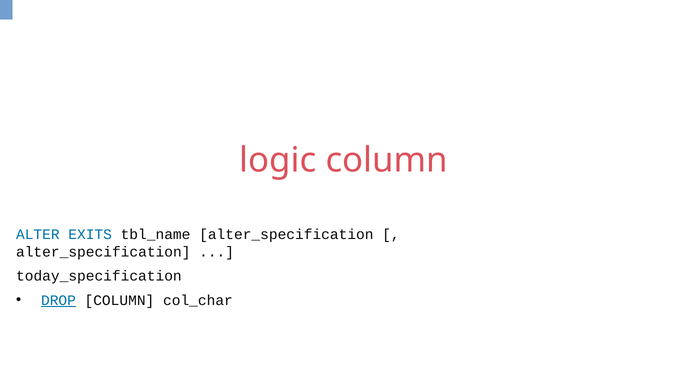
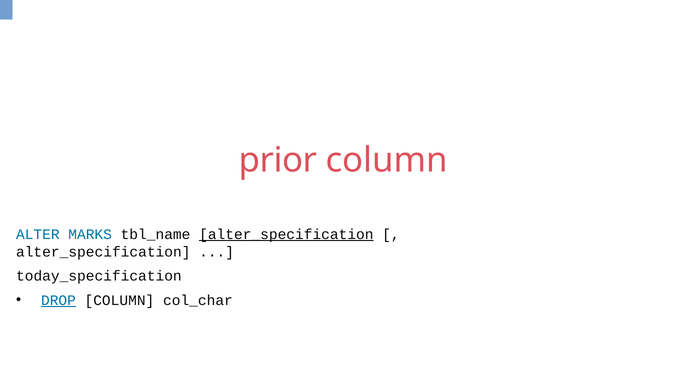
logic: logic -> prior (278, 161)
EXITS: EXITS -> MARKS (90, 235)
alter_specification underline: none -> present (286, 235)
